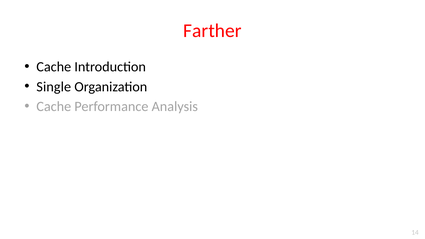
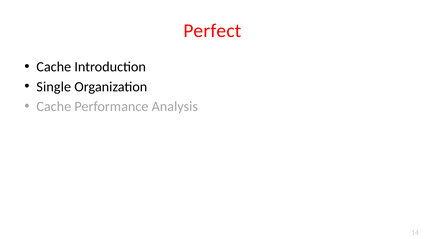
Farther: Farther -> Perfect (212, 31)
